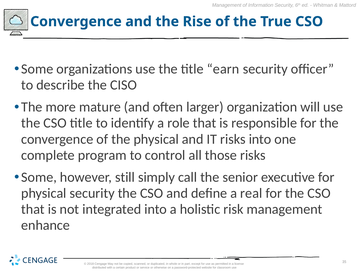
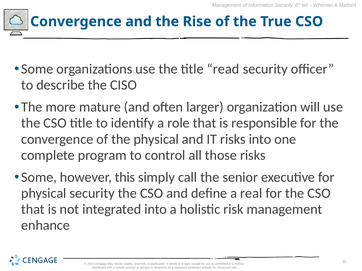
earn: earn -> read (223, 69)
still: still -> this (125, 178)
